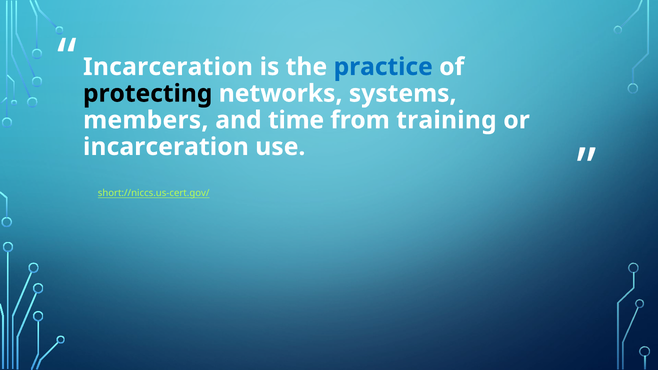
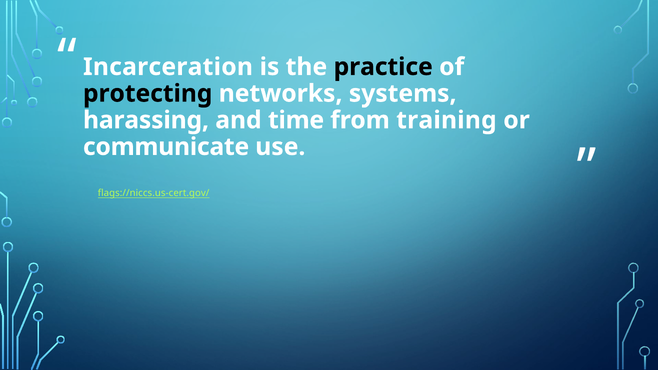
practice colour: blue -> black (383, 67)
members: members -> harassing (146, 120)
incarceration: incarceration -> communicate (166, 147)
short://niccs.us-cert.gov/: short://niccs.us-cert.gov/ -> flags://niccs.us-cert.gov/ (154, 193)
